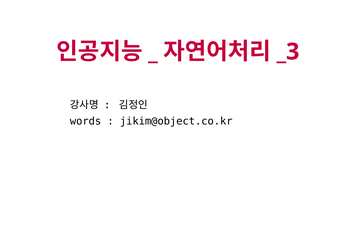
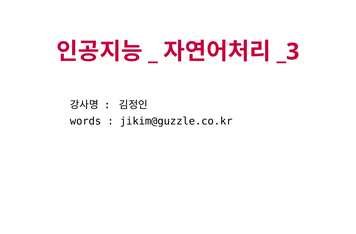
jikim@object.co.kr: jikim@object.co.kr -> jikim@guzzle.co.kr (176, 121)
